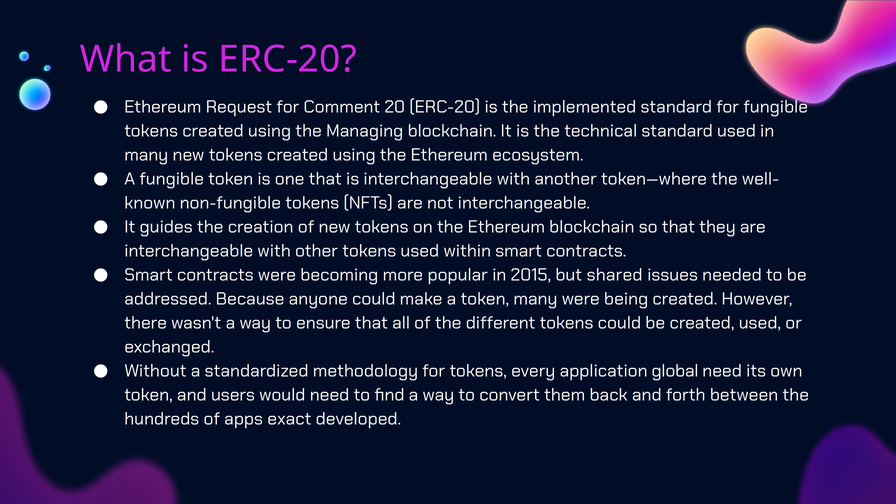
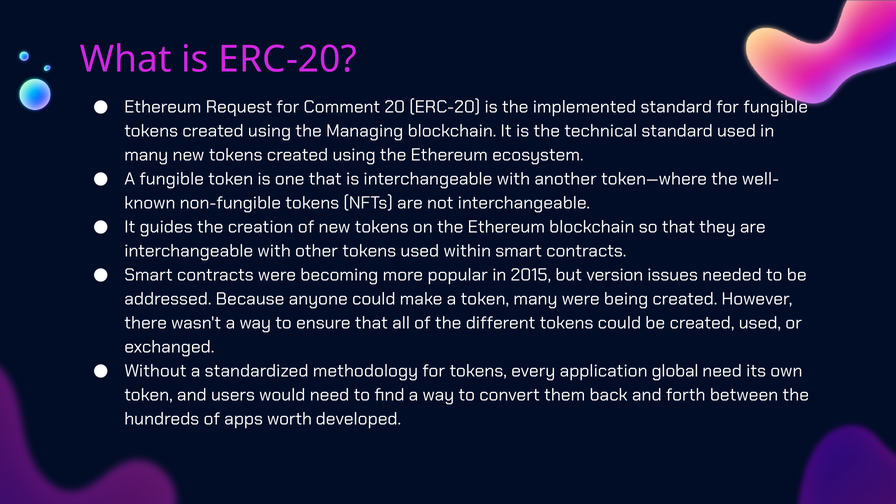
shared: shared -> version (615, 275)
exact: exact -> worth (290, 419)
